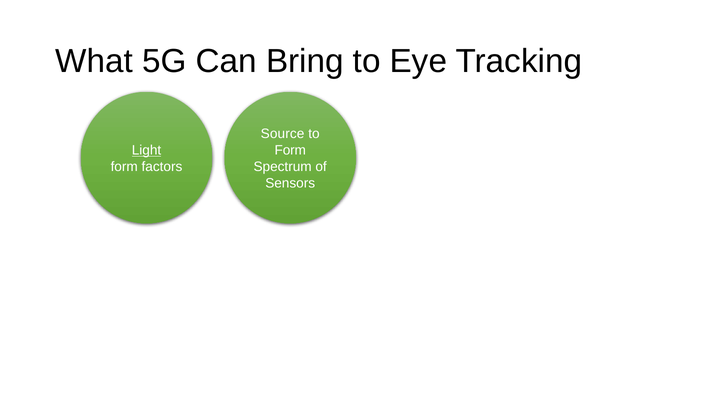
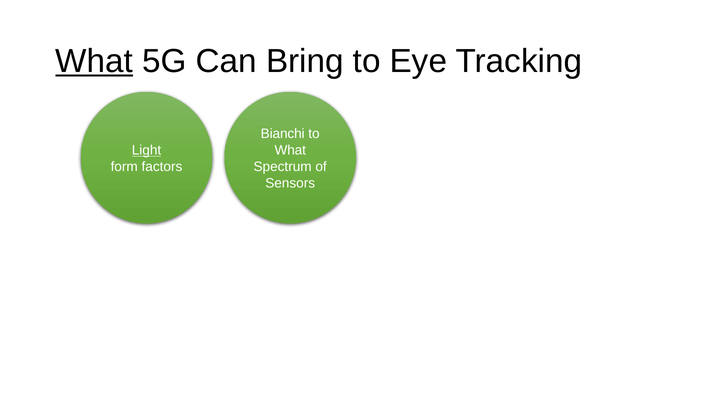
What underline: none -> present (94, 61)
Source: Source -> Bianchi (283, 134)
Form: Form -> What (290, 150)
